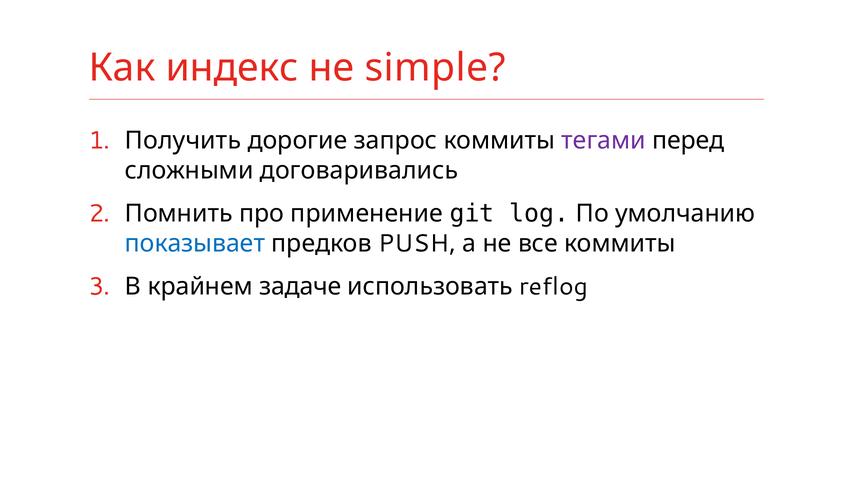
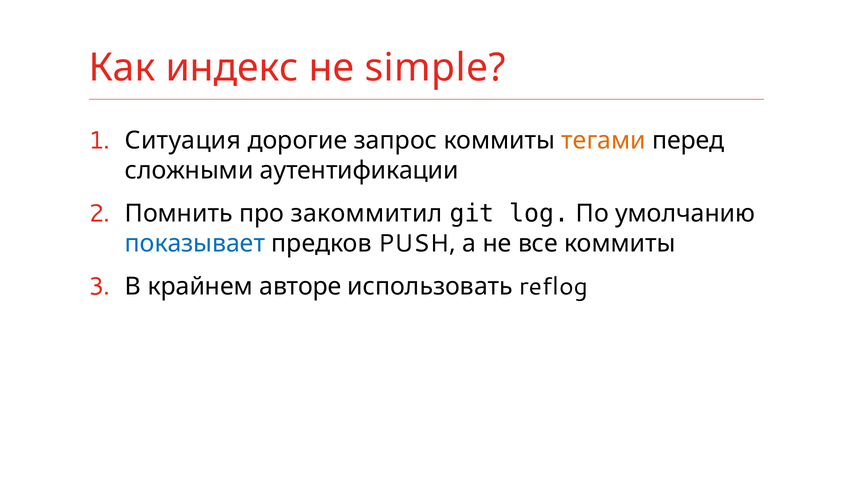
Получить: Получить -> Ситуация (183, 141)
тегами colour: purple -> orange (604, 141)
договаривались: договаривались -> аутентификации (359, 170)
применение: применение -> закоммитил (367, 214)
задаче: задаче -> авторе (300, 287)
